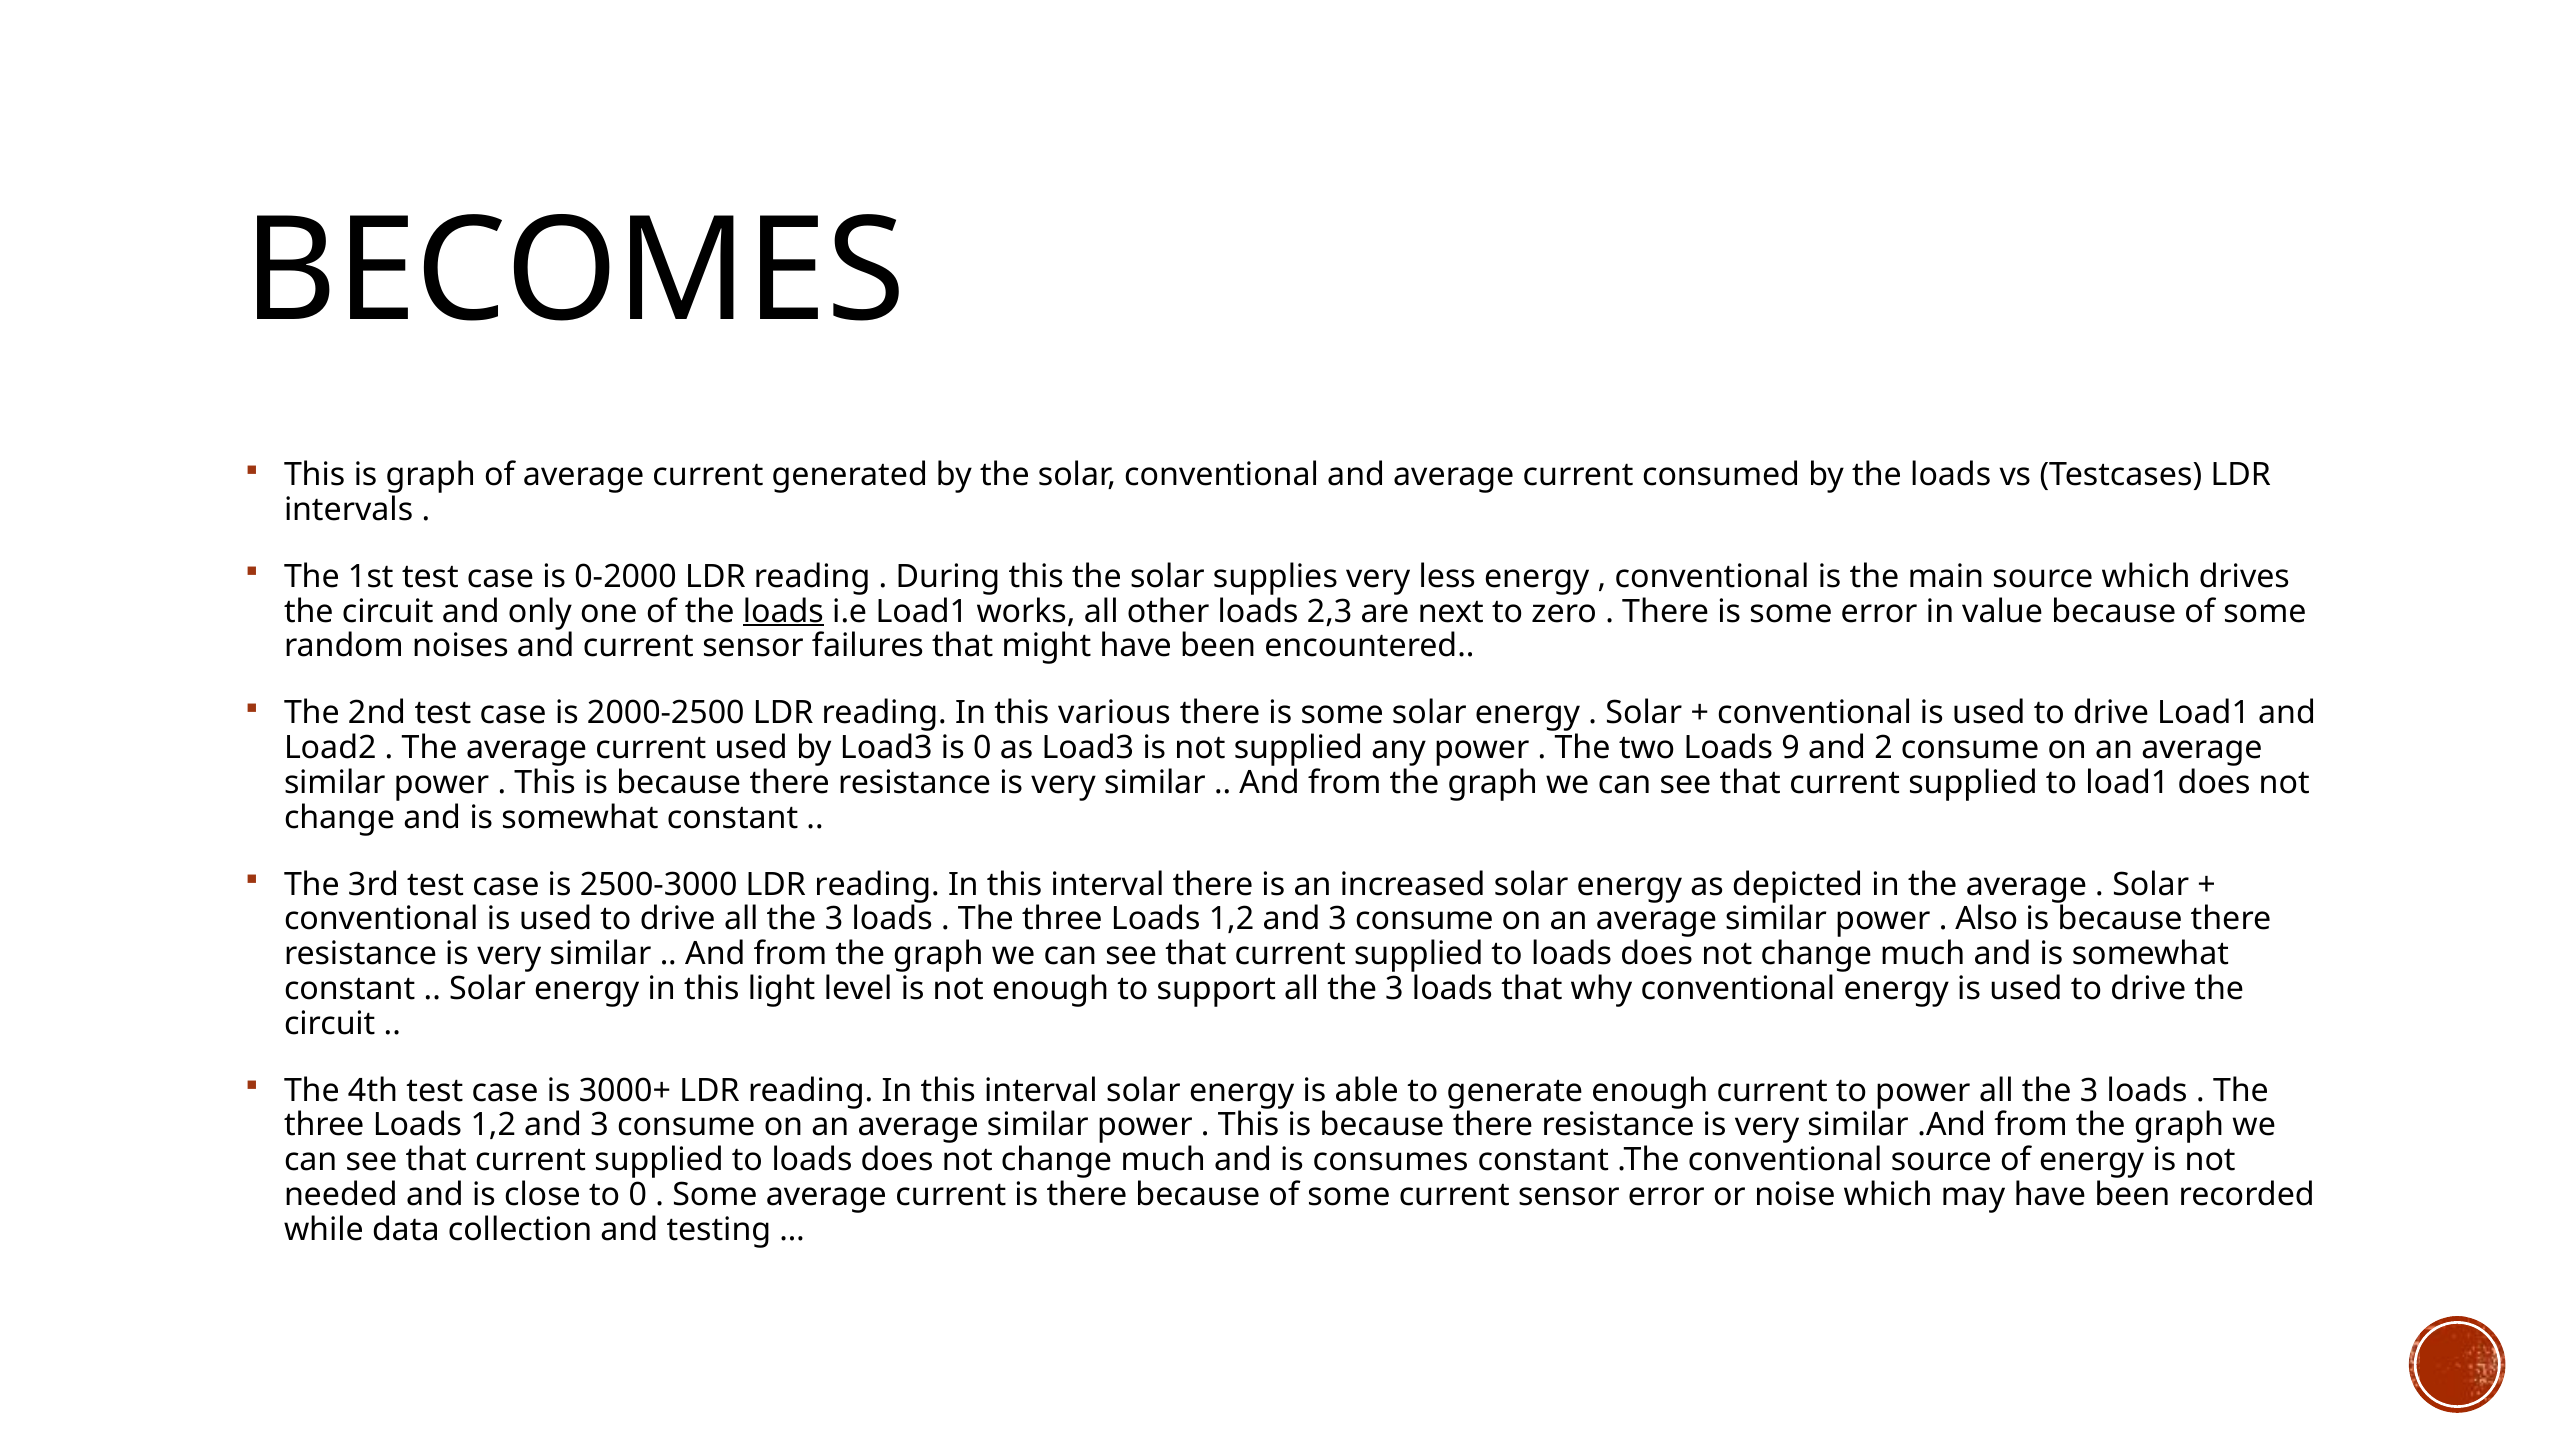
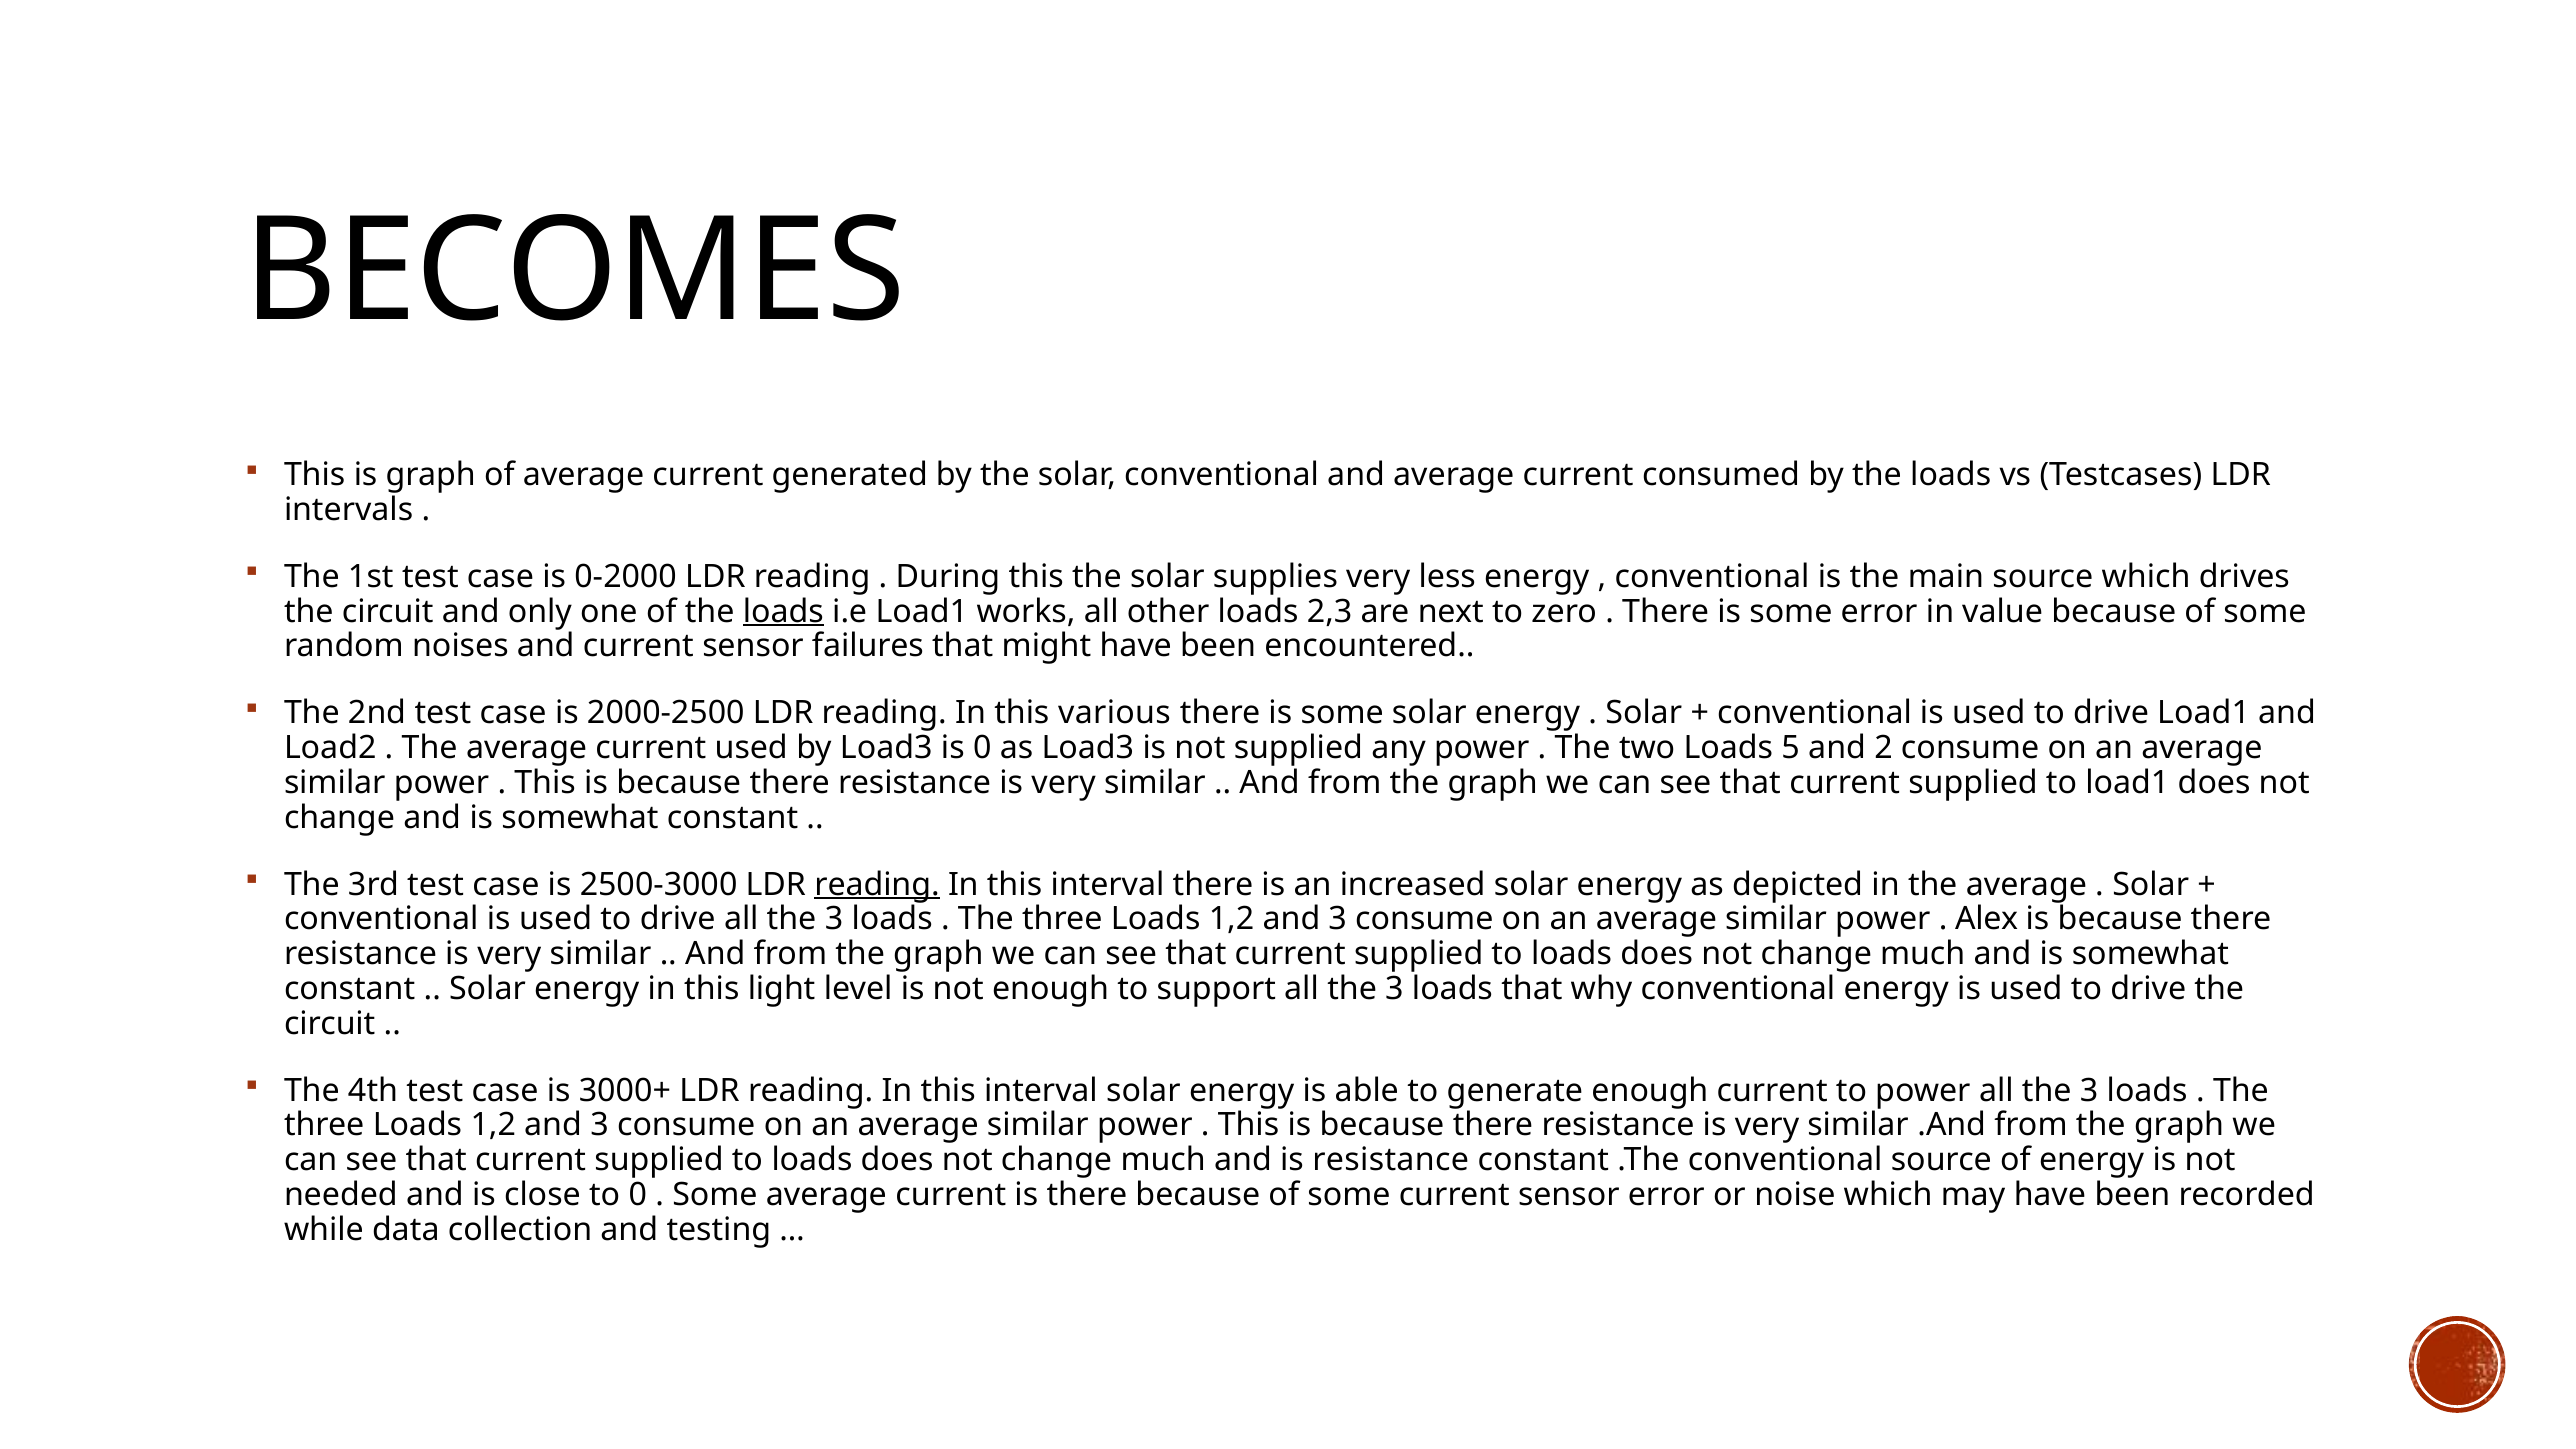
9: 9 -> 5 (1791, 748)
reading underline: none -> present (877, 884)
Also: Also -> Alex (1987, 919)
is consumes: consumes -> resistance (1391, 1160)
